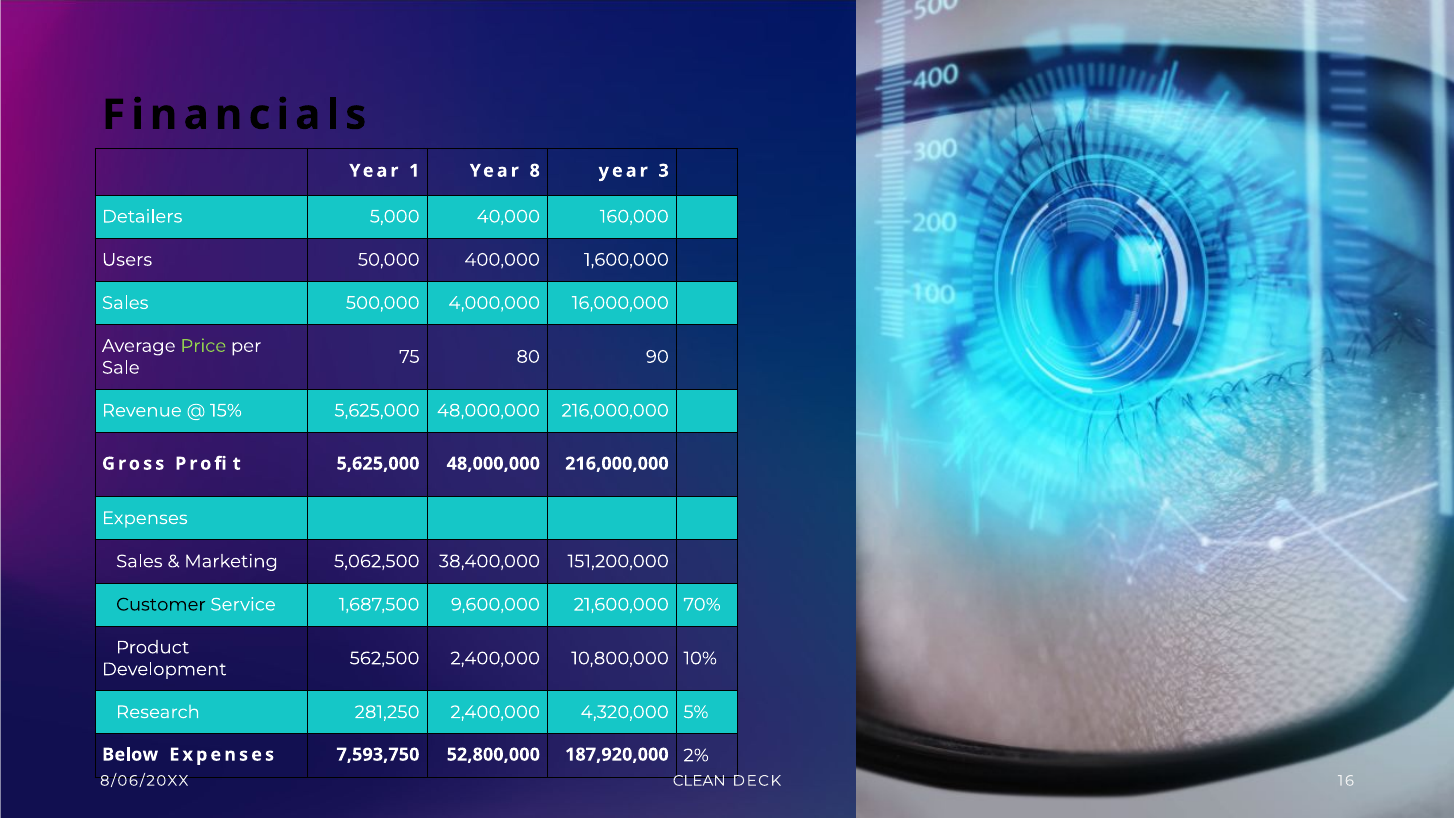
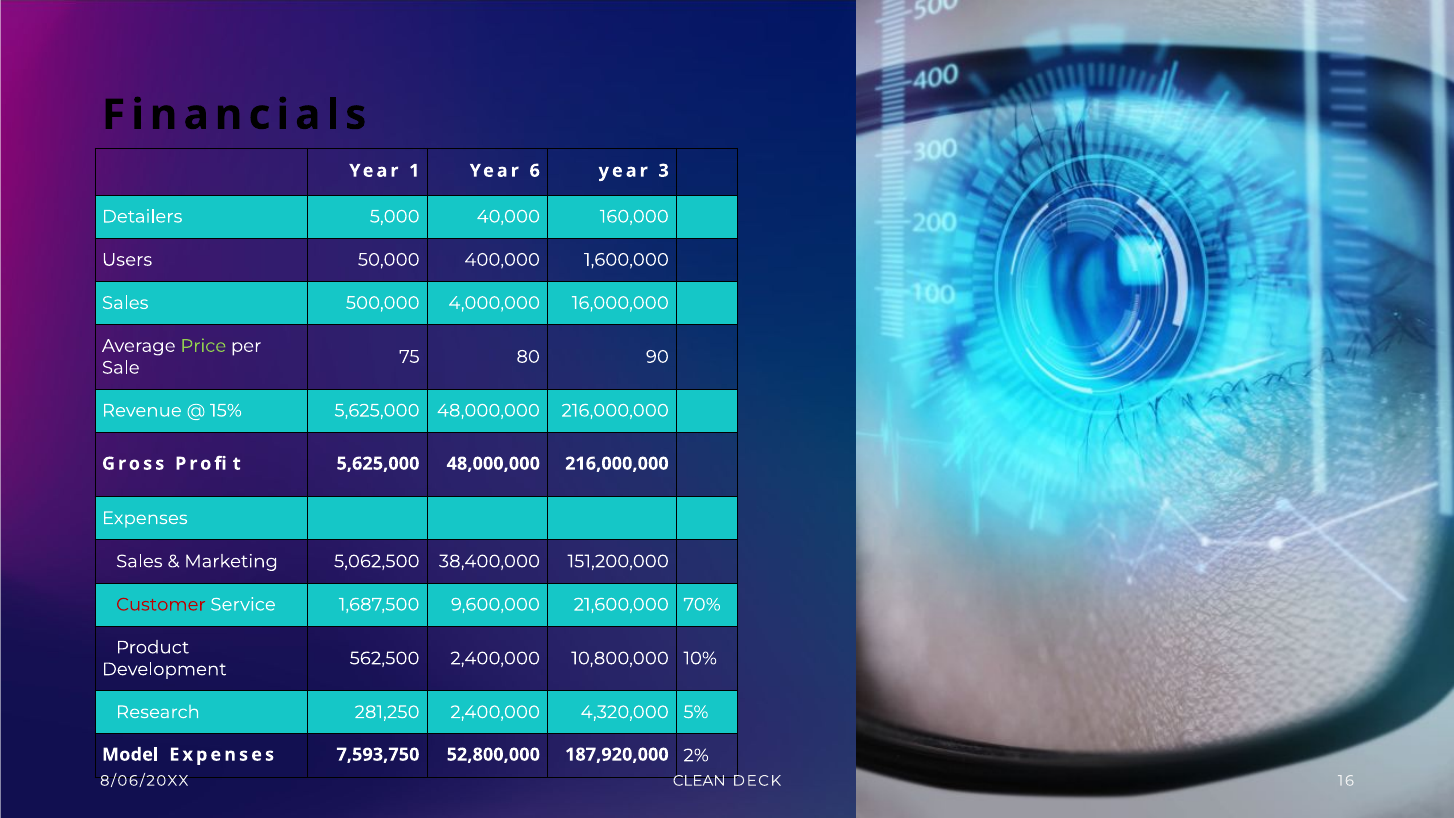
8: 8 -> 6 (535, 171)
Customer colour: black -> red (161, 604)
Below: Below -> Model (130, 755)
